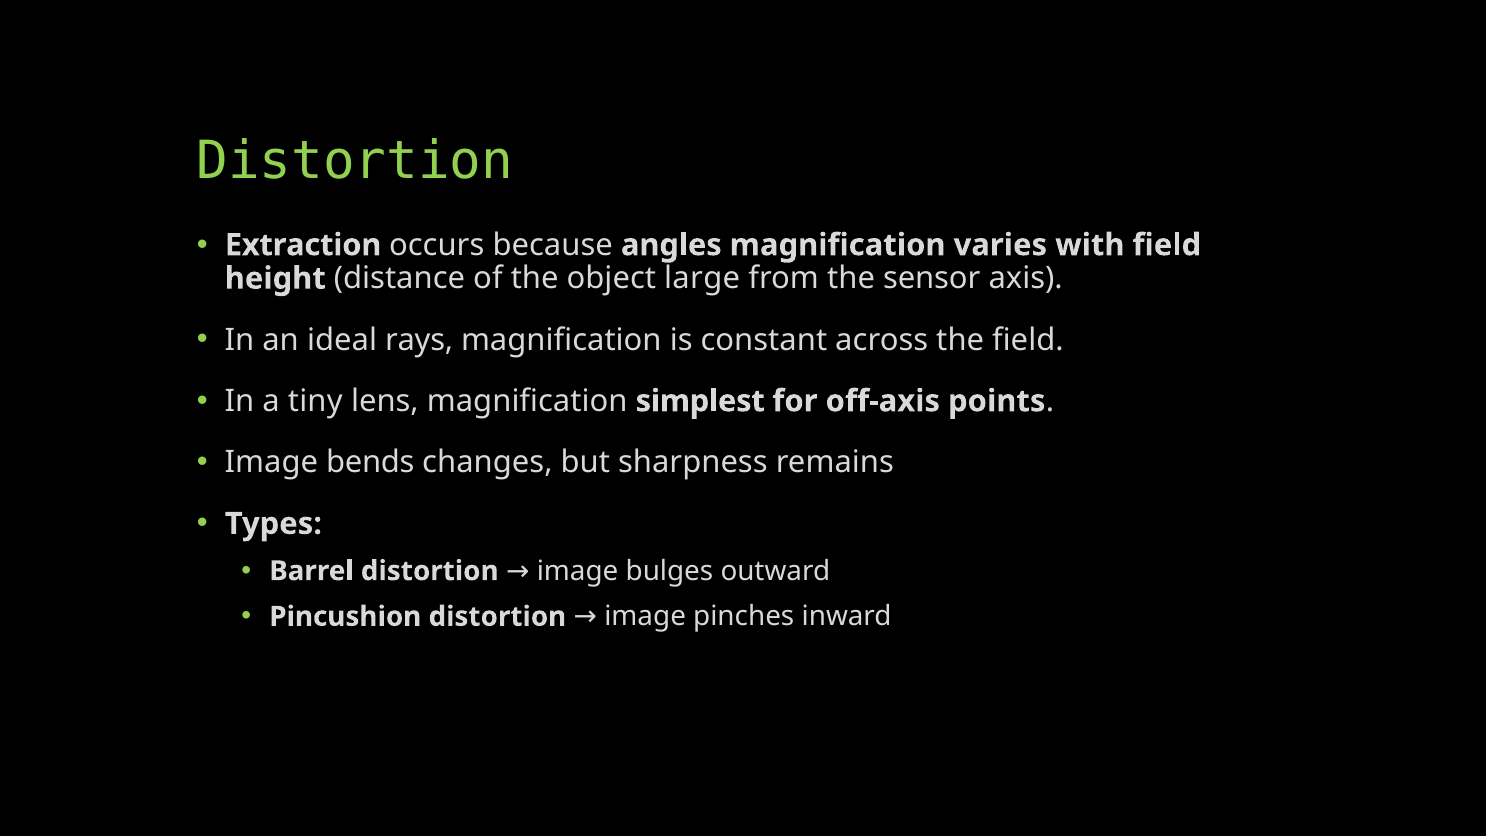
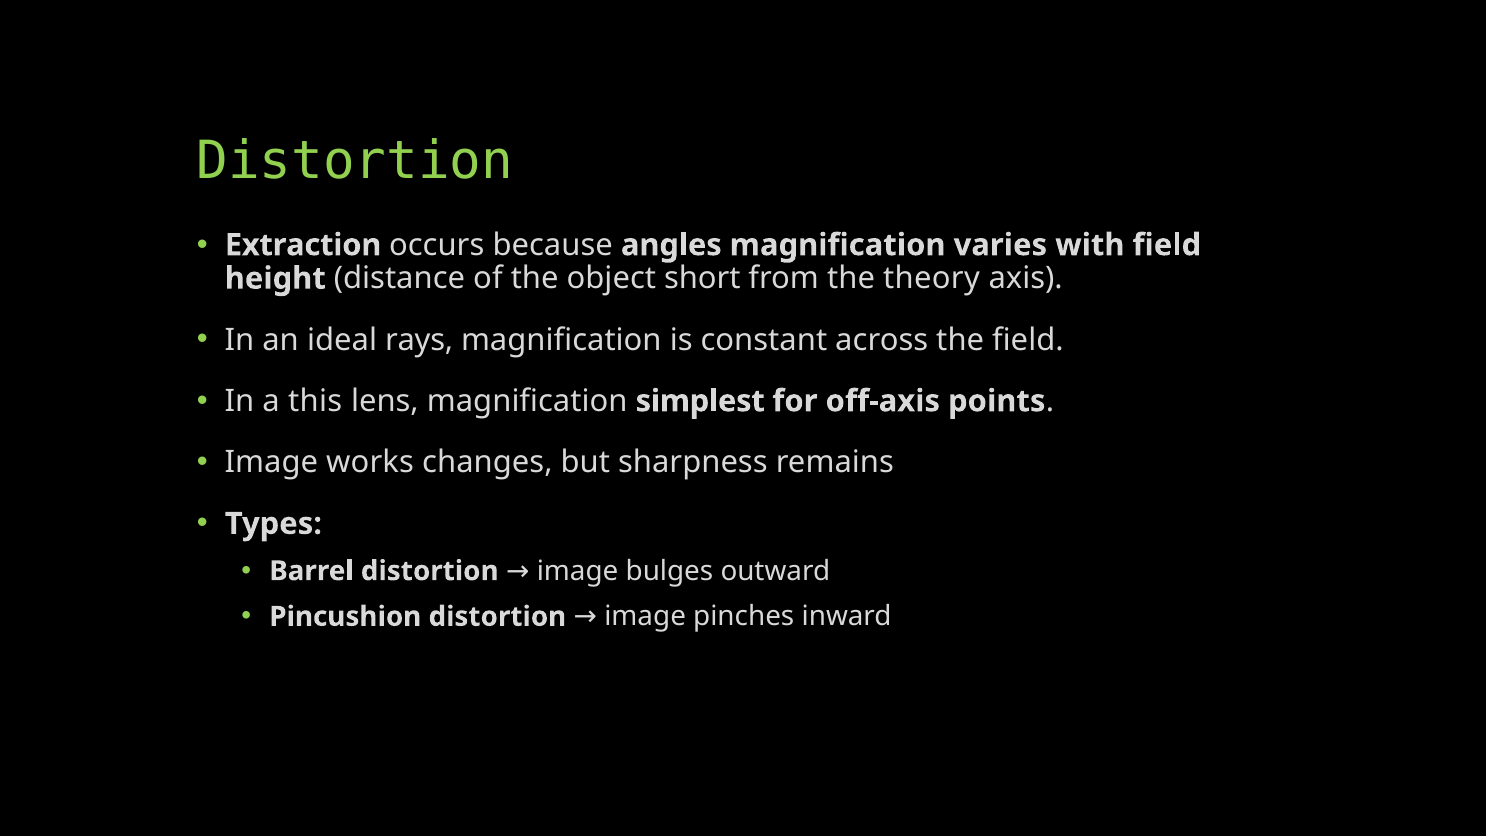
large: large -> short (702, 278)
sensor: sensor -> theory (932, 278)
tiny: tiny -> this (315, 401)
bends: bends -> works (370, 462)
